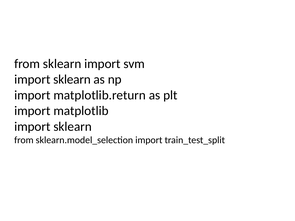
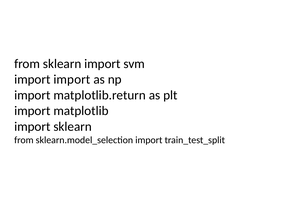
sklearn: sklearn -> import (72, 80)
